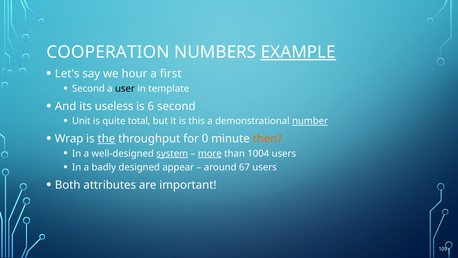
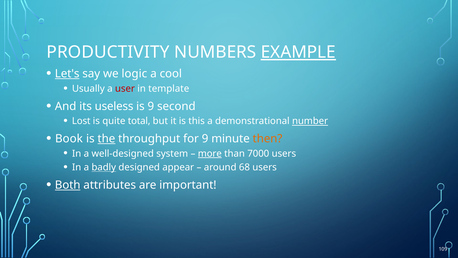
COOPERATION: COOPERATION -> PRODUCTIVITY (108, 52)
Let's underline: none -> present (67, 74)
hour: hour -> logic (134, 74)
first: first -> cool (171, 74)
Second: Second -> Usually (88, 89)
user colour: black -> red (125, 89)
is 6: 6 -> 9 (151, 106)
Unit: Unit -> Lost (81, 121)
Wrap: Wrap -> Book (69, 138)
for 0: 0 -> 9 (205, 138)
system underline: present -> none (172, 153)
1004: 1004 -> 7000 (258, 153)
badly underline: none -> present (104, 167)
67: 67 -> 68 (244, 167)
Both underline: none -> present (68, 185)
